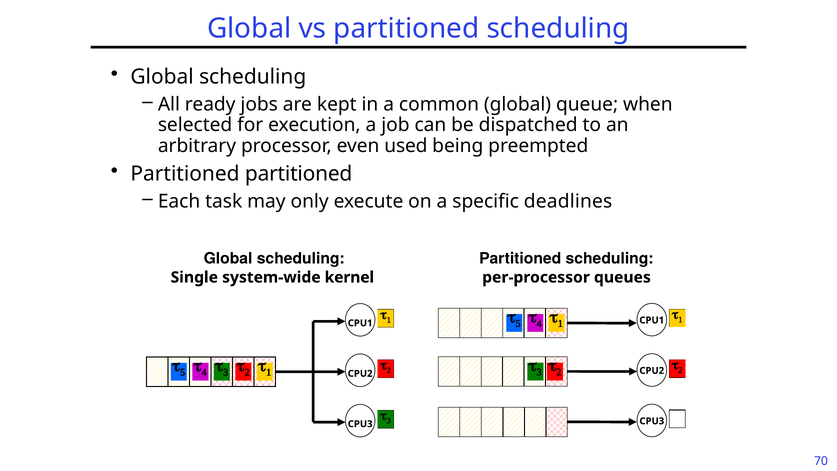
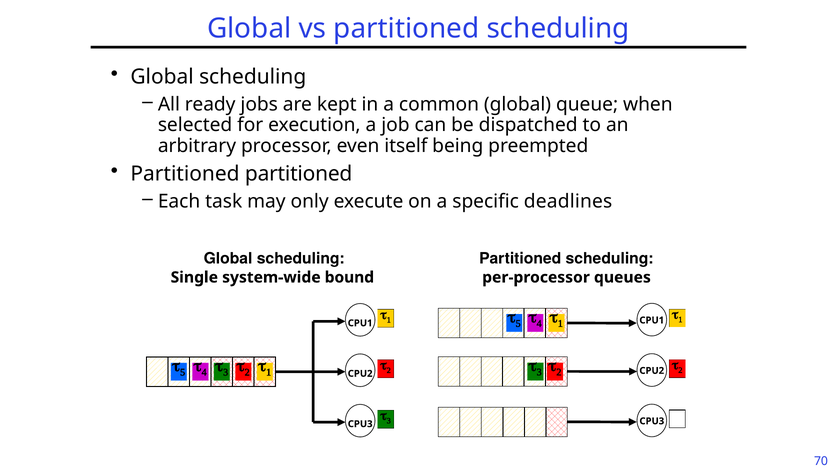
used: used -> itself (406, 146)
kernel: kernel -> bound (349, 277)
